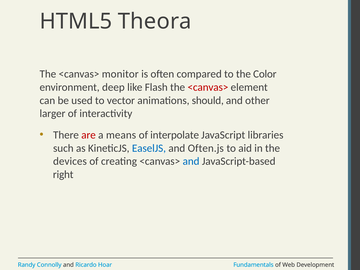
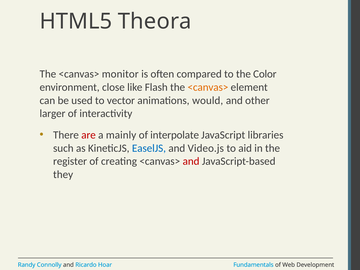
deep: deep -> close (113, 87)
<canvas> colour: red -> orange (208, 87)
should: should -> would (208, 100)
means: means -> mainly (121, 135)
Often.js: Often.js -> Video.js (206, 148)
devices: devices -> register (70, 161)
and colour: blue -> red (191, 161)
right: right -> they (63, 175)
